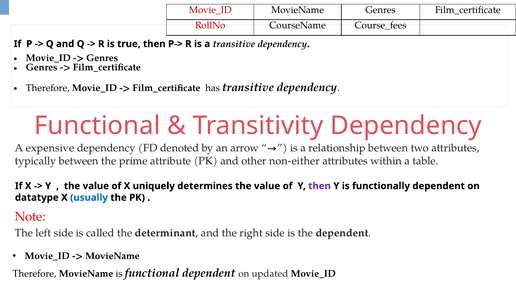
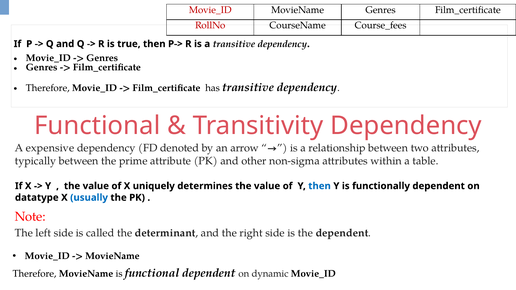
non-either: non-either -> non-sigma (295, 161)
then colour: purple -> blue (320, 186)
updated: updated -> dynamic (270, 274)
